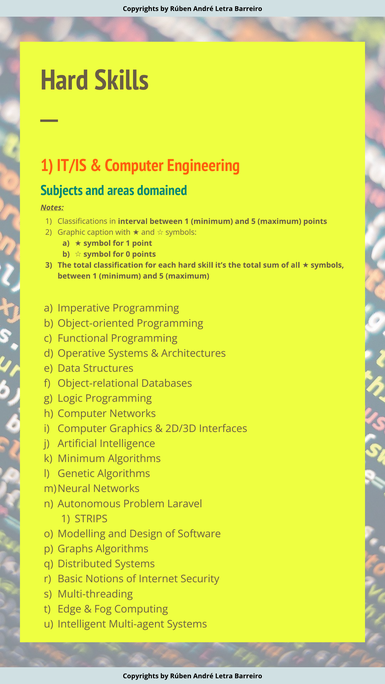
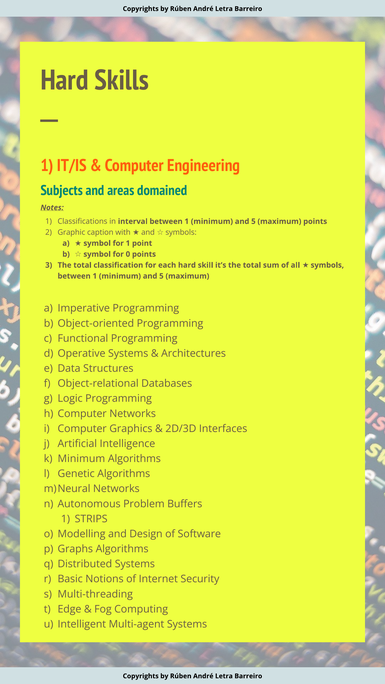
Laravel: Laravel -> Buffers (185, 504)
